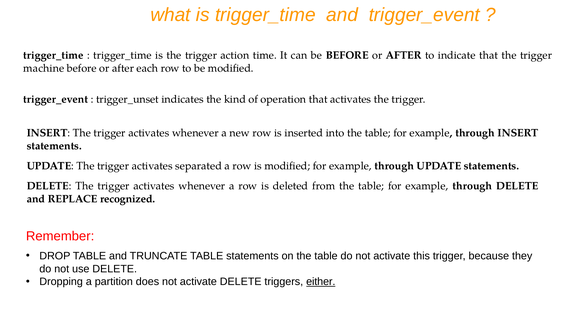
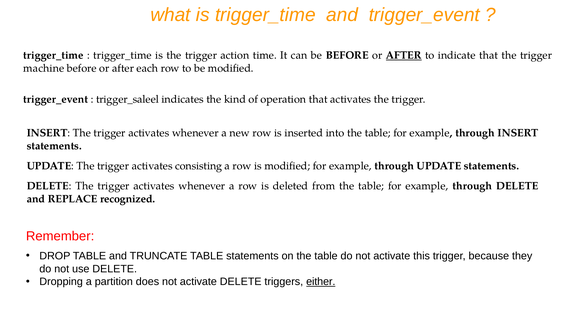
AFTER underline: none -> present (404, 55)
trigger_unset: trigger_unset -> trigger_saleel (127, 99)
separated: separated -> consisting (199, 166)
